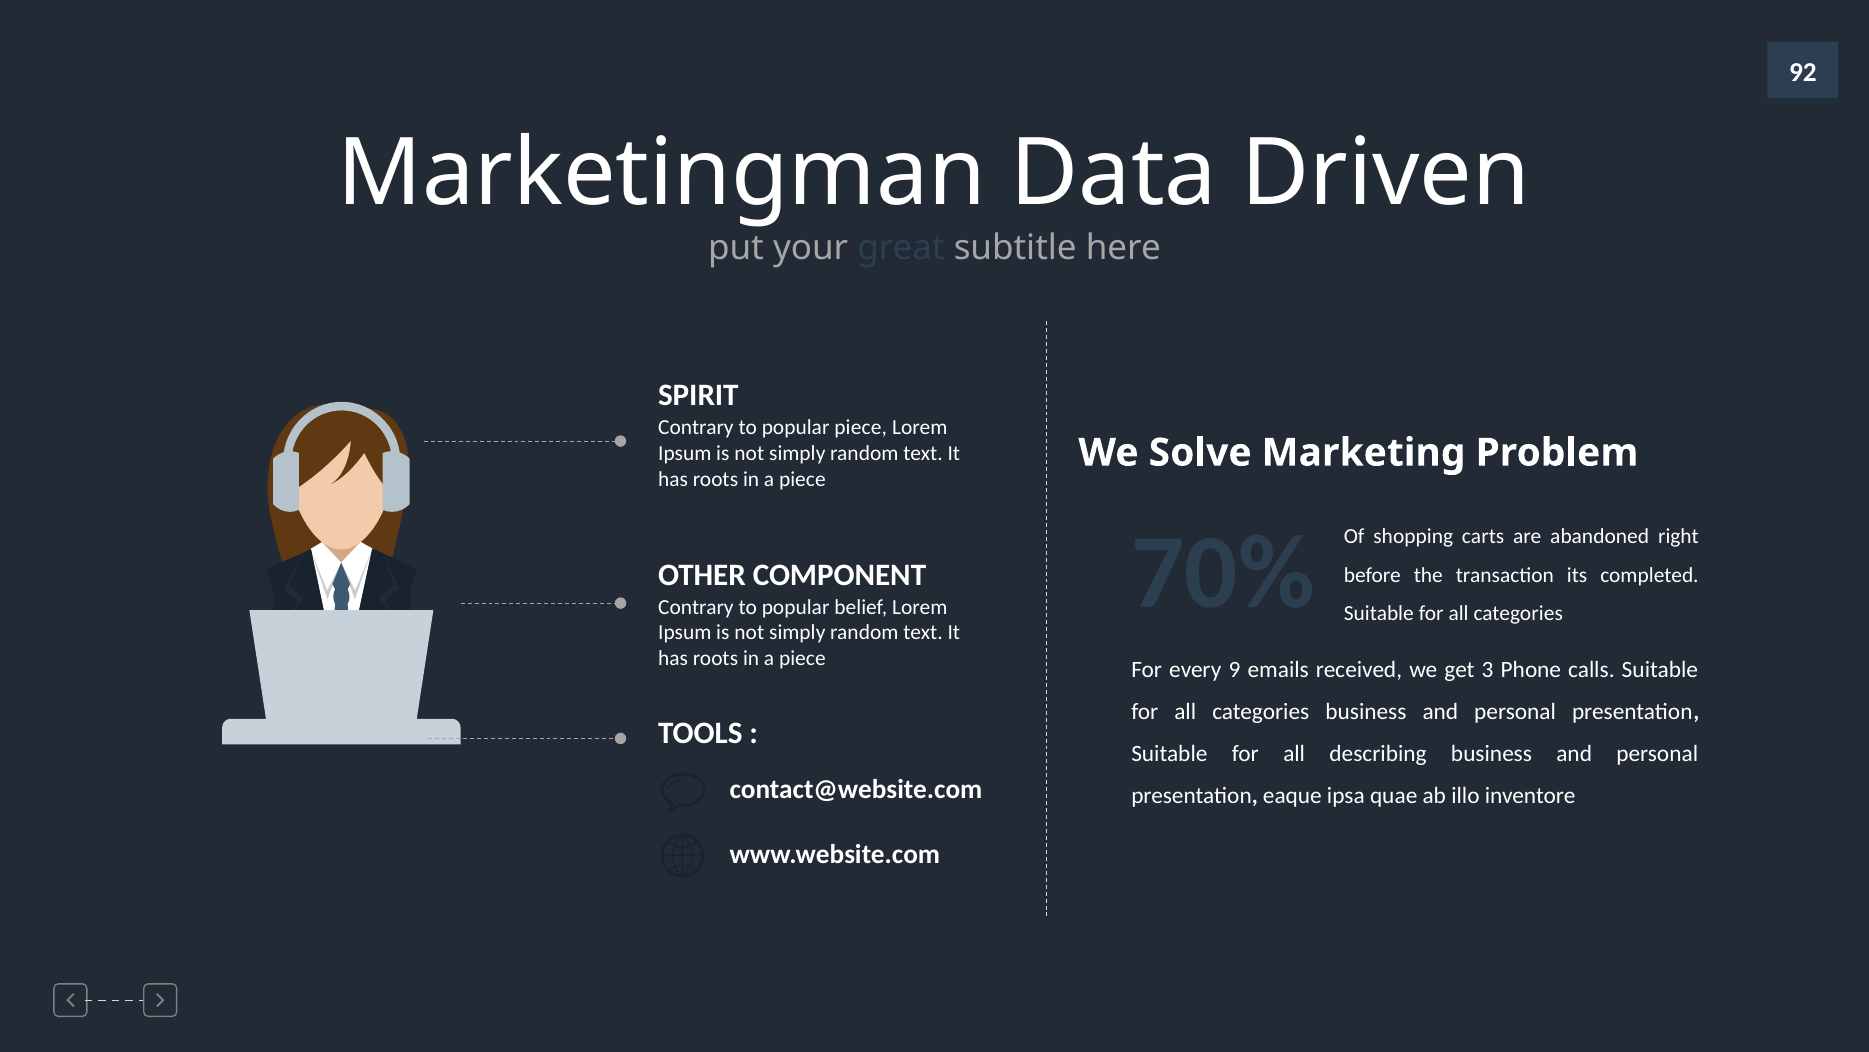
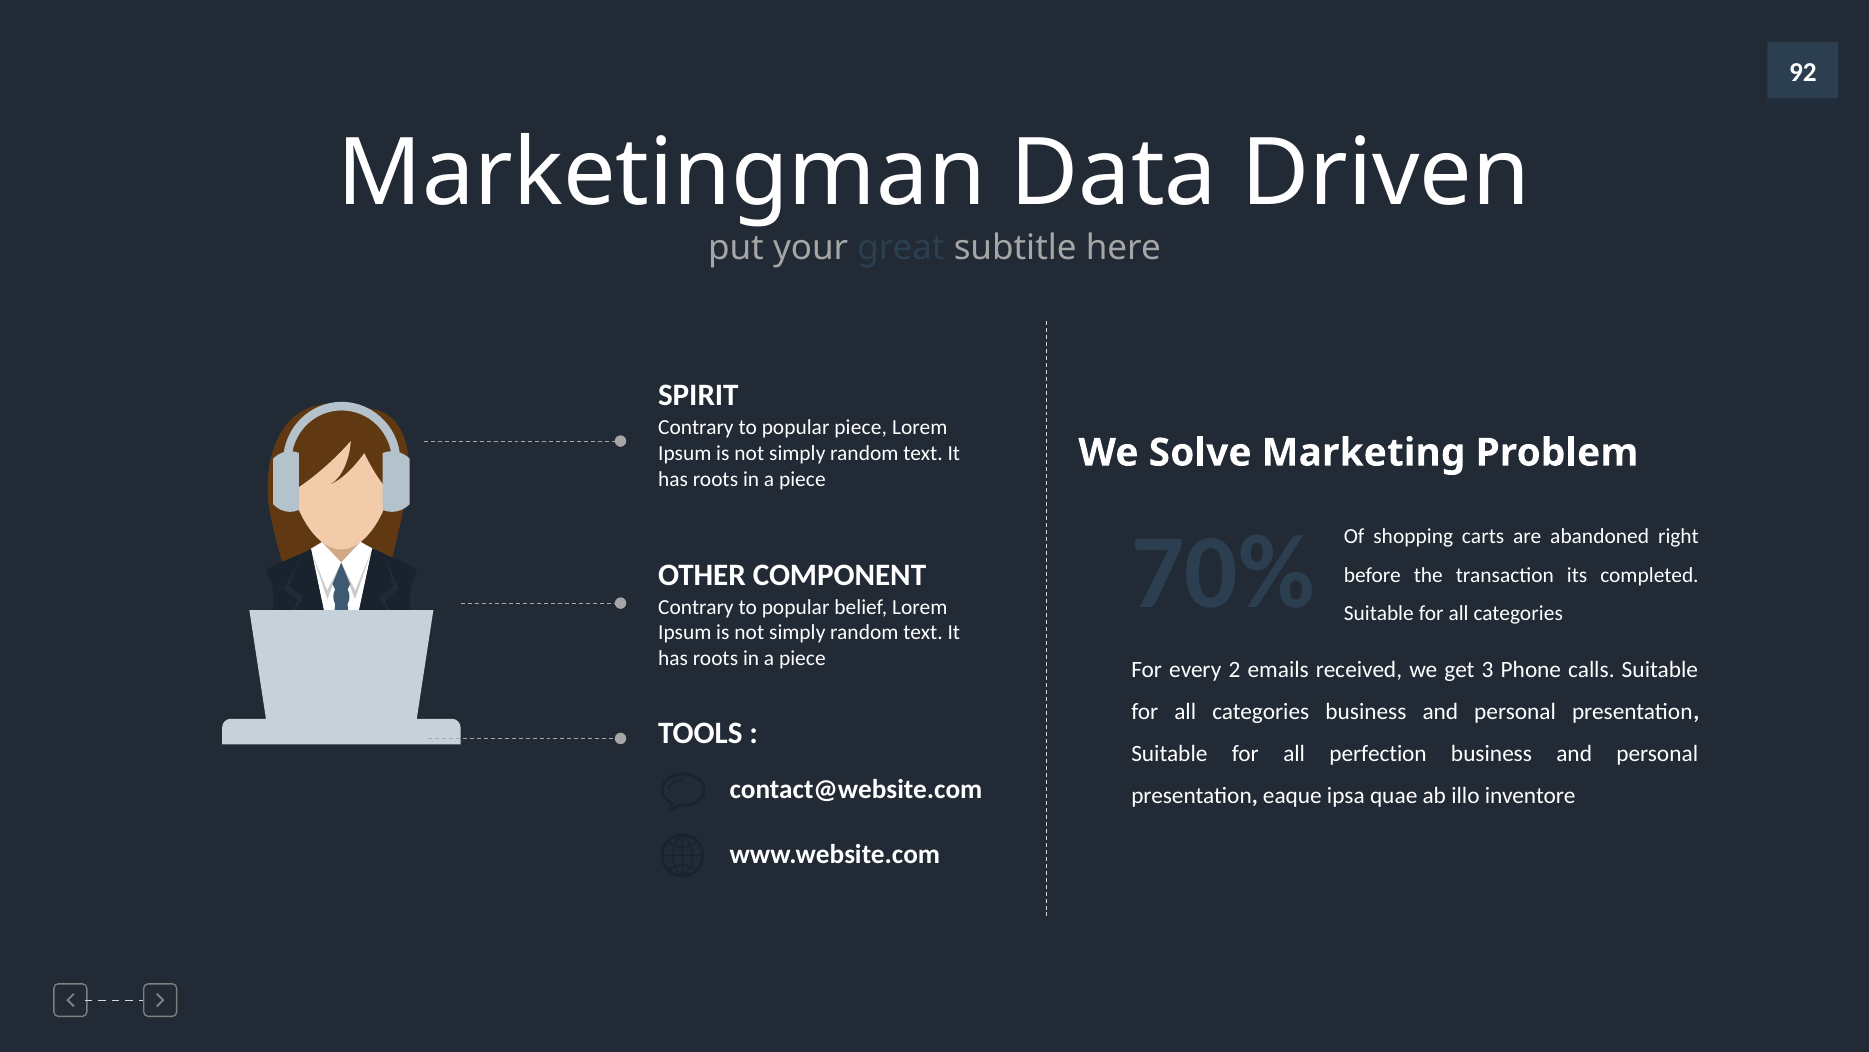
9: 9 -> 2 (1235, 669)
describing: describing -> perfection (1378, 753)
